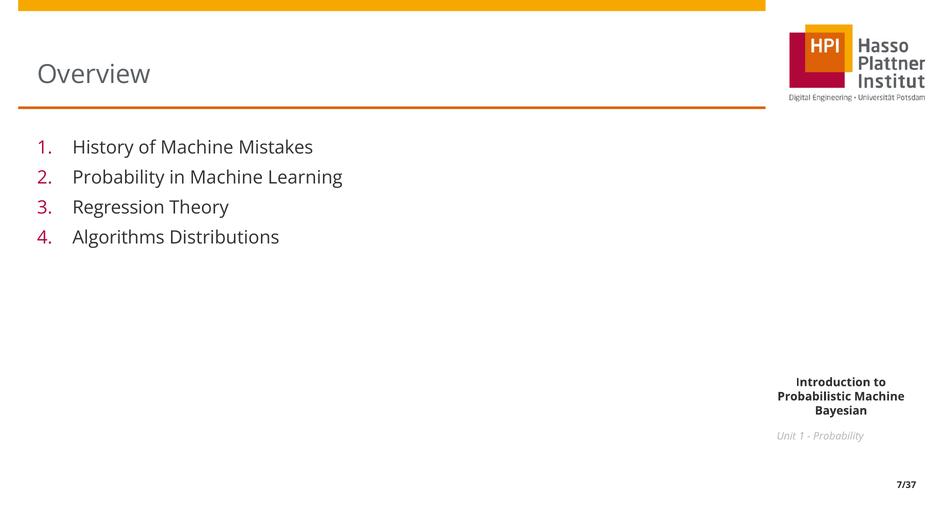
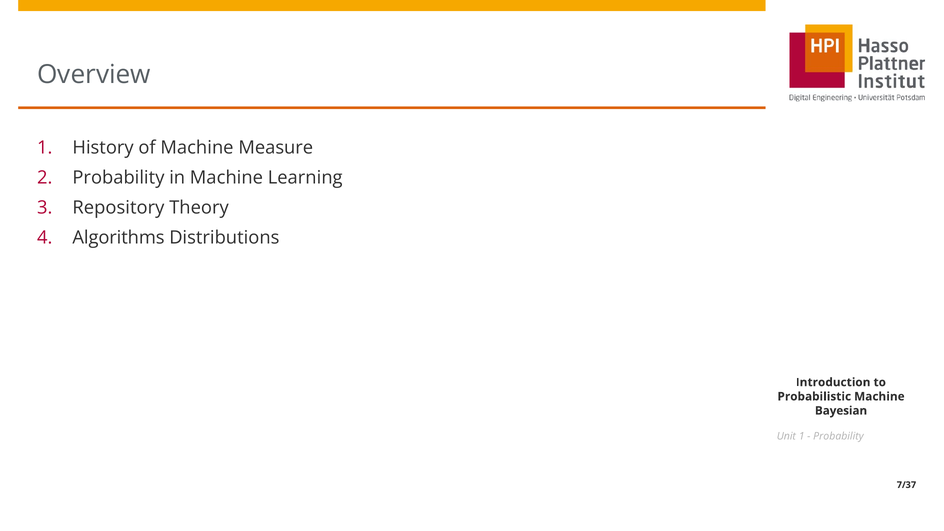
Mistakes: Mistakes -> Measure (276, 148)
Regression: Regression -> Repository (118, 208)
